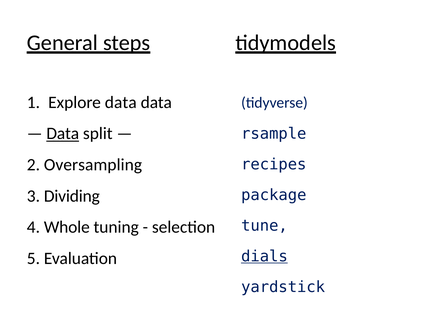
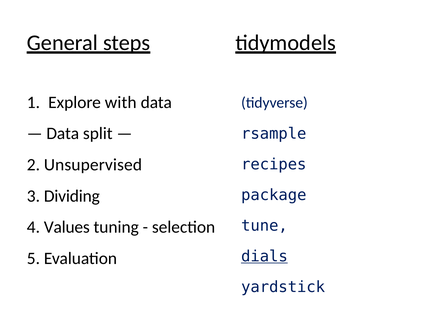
Explore data: data -> with (121, 102)
Data underline: present -> none (63, 134)
Oversampling: Oversampling -> Unsupervised (93, 165)
Whole: Whole -> Values (67, 227)
